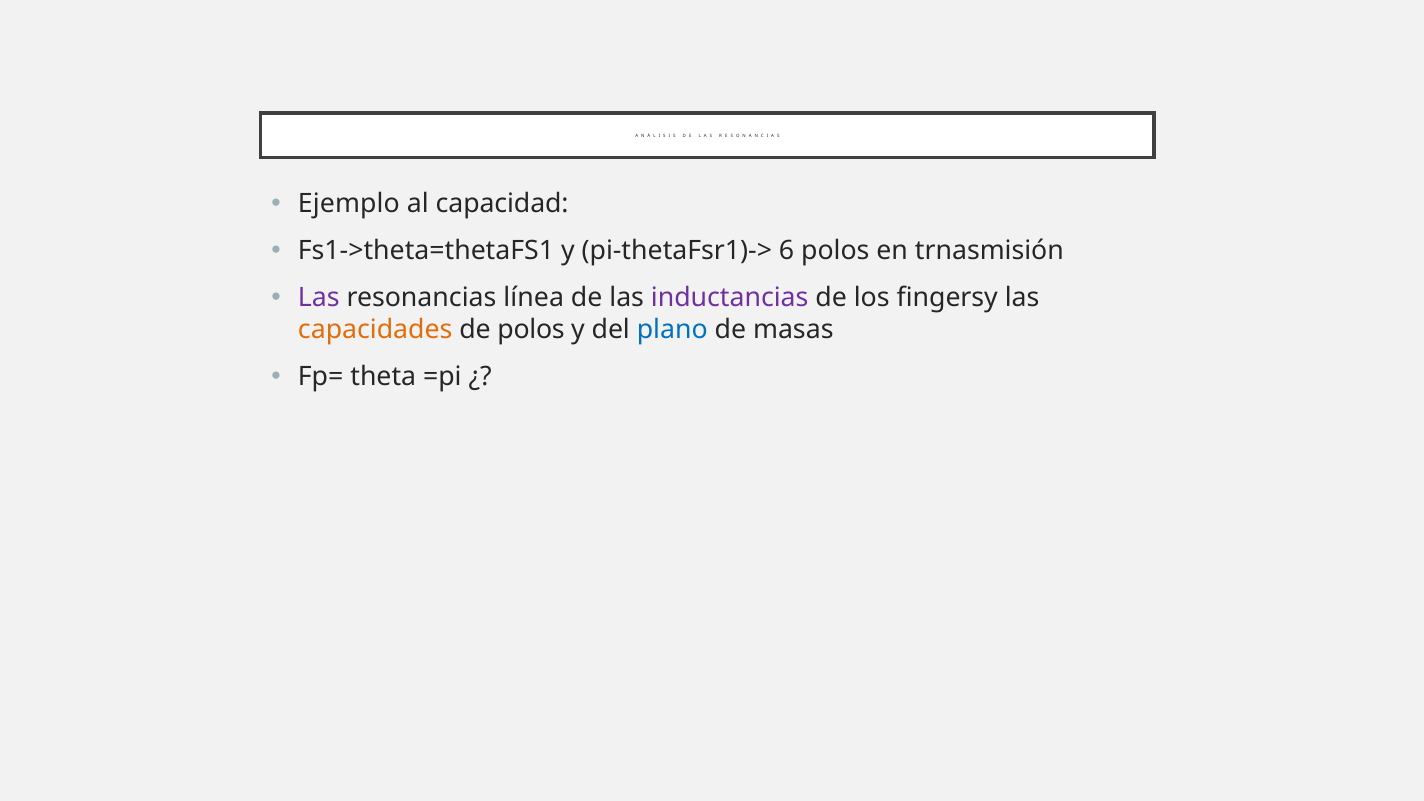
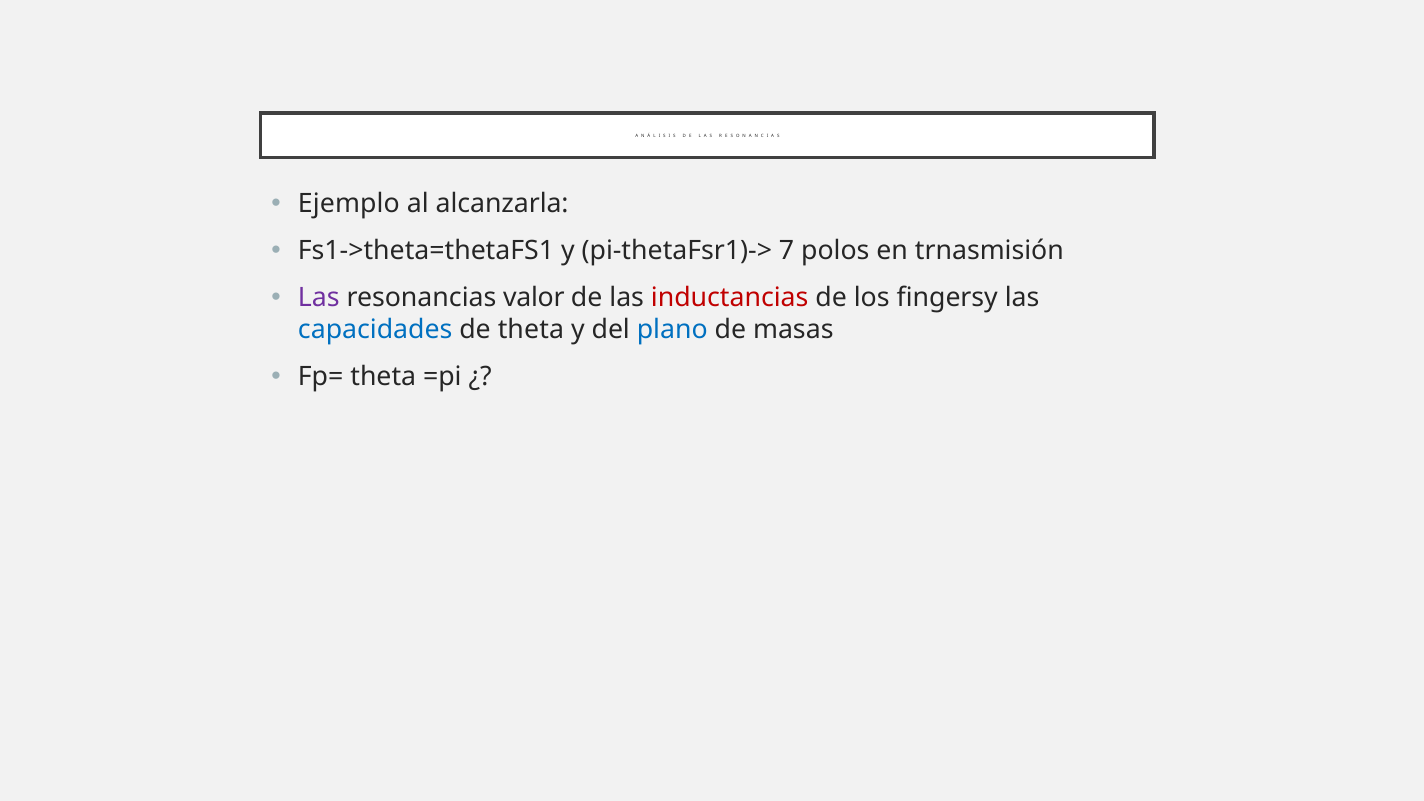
capacidad: capacidad -> alcanzarla (502, 204)
6: 6 -> 7 (787, 251)
línea: línea -> valor (534, 298)
inductancias colour: purple -> red (730, 298)
capacidades colour: orange -> blue (375, 330)
de polos: polos -> theta (531, 330)
